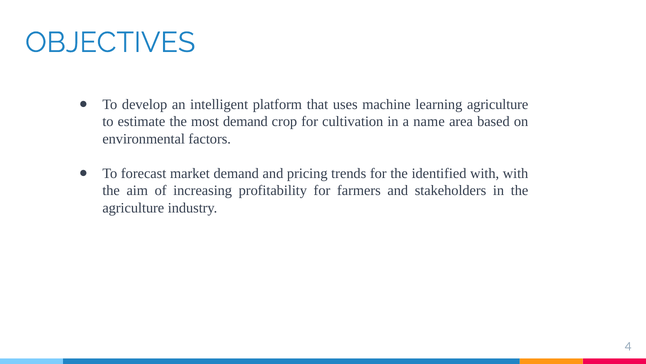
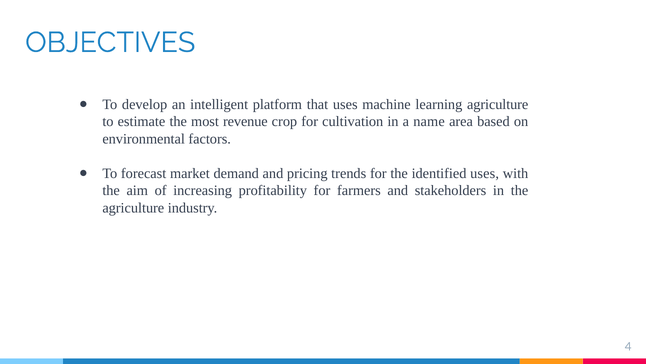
most demand: demand -> revenue (245, 121)
identified with: with -> uses (485, 173)
